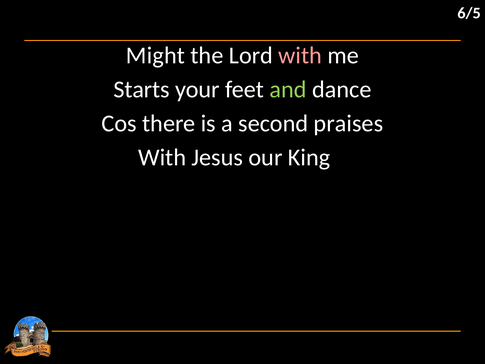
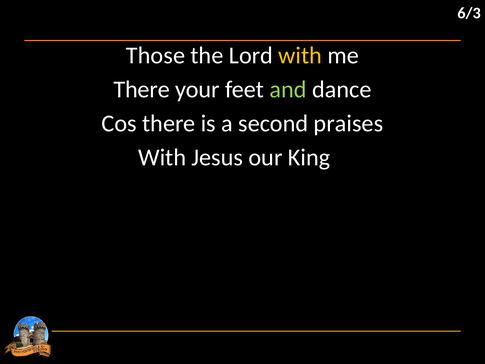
6/5: 6/5 -> 6/3 (469, 13)
Might: Might -> Those (156, 55)
with colour: pink -> yellow (300, 55)
Starts: Starts -> There (142, 89)
